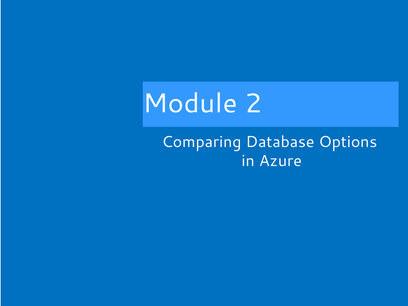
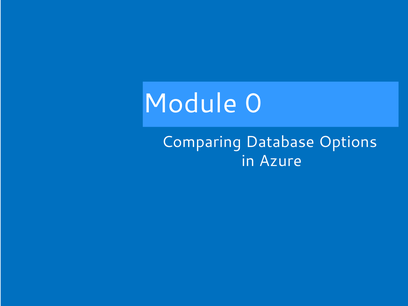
2: 2 -> 0 (253, 104)
